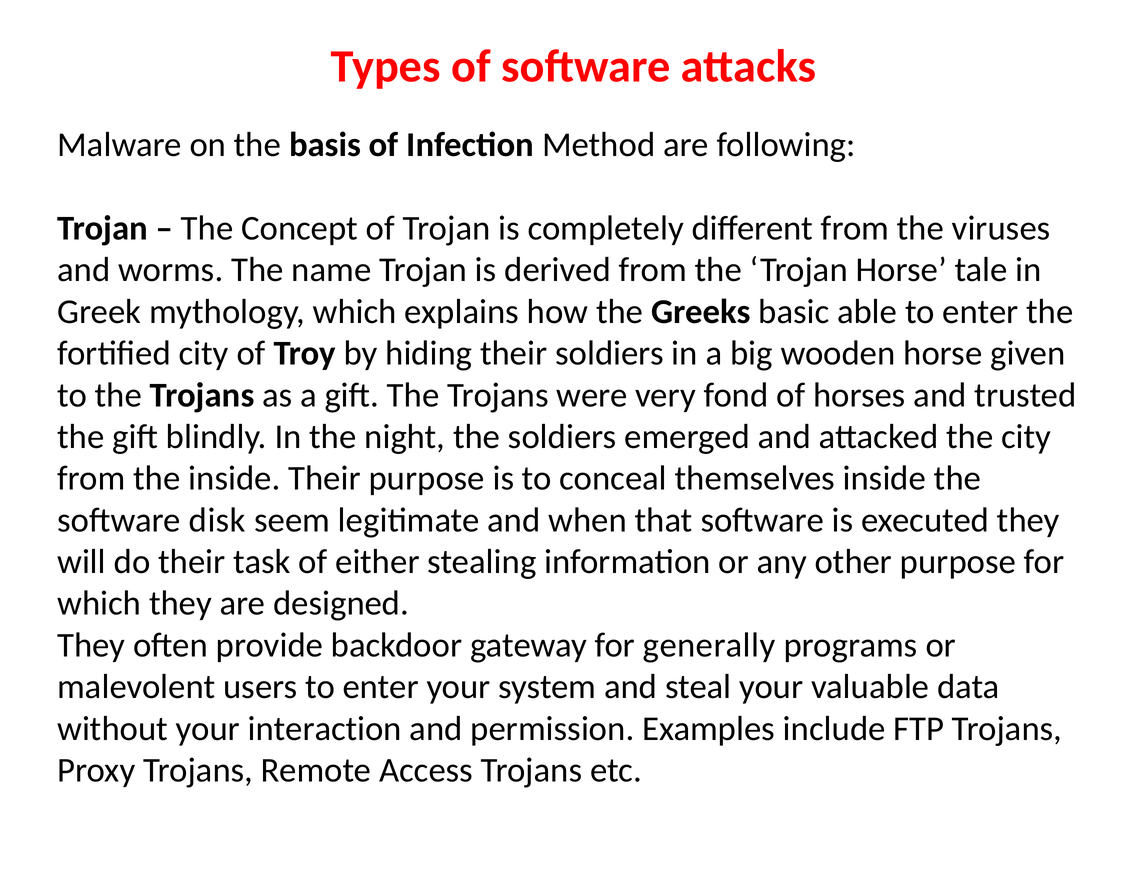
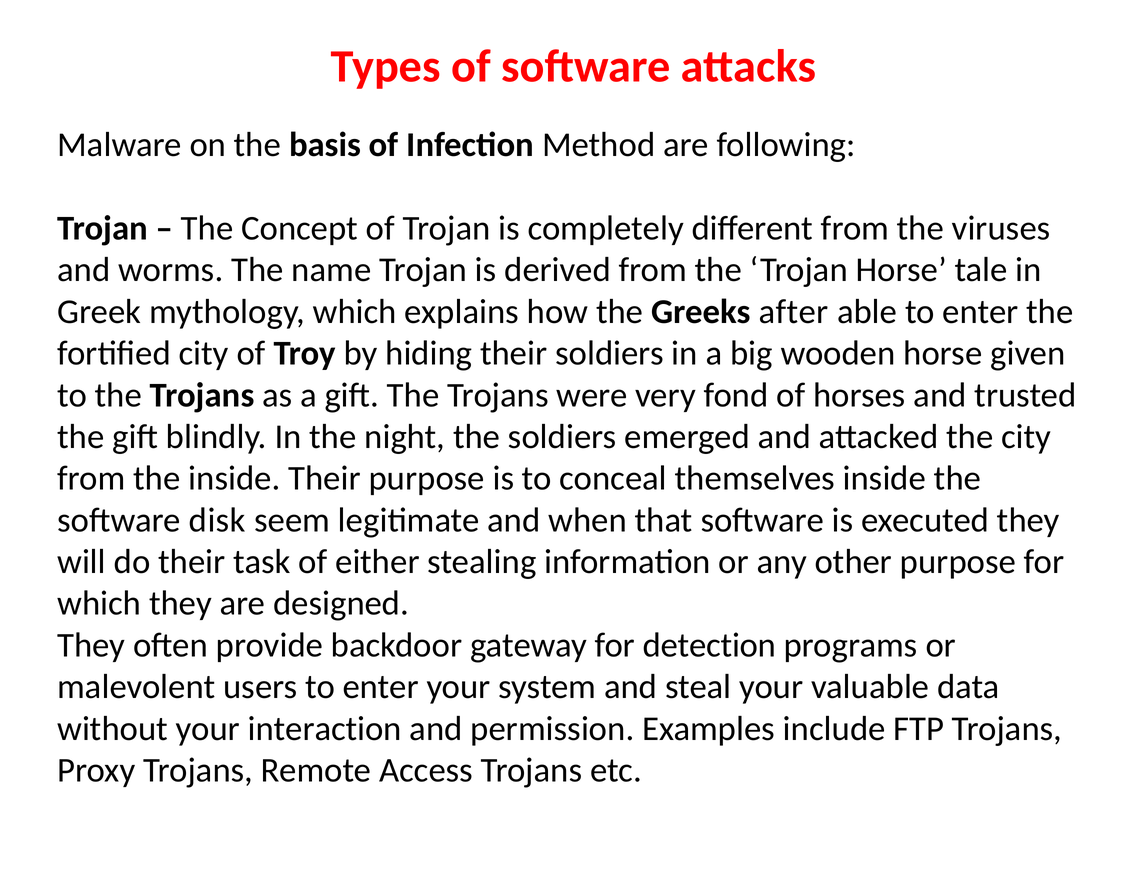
basic: basic -> after (794, 312)
generally: generally -> detection (709, 645)
